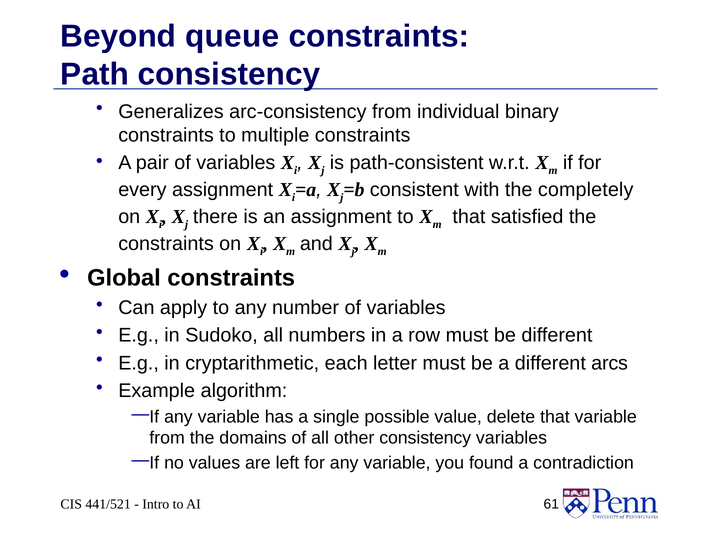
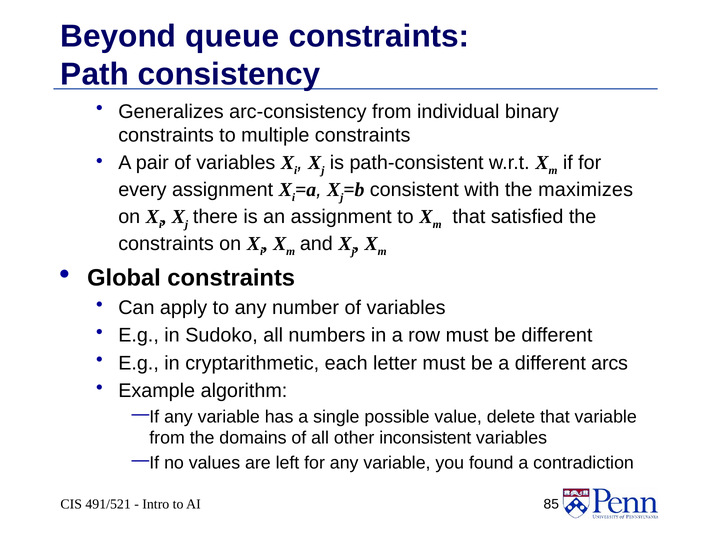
completely: completely -> maximizes (586, 190)
other consistency: consistency -> inconsistent (425, 438)
441/521: 441/521 -> 491/521 (108, 505)
61: 61 -> 85 (551, 505)
